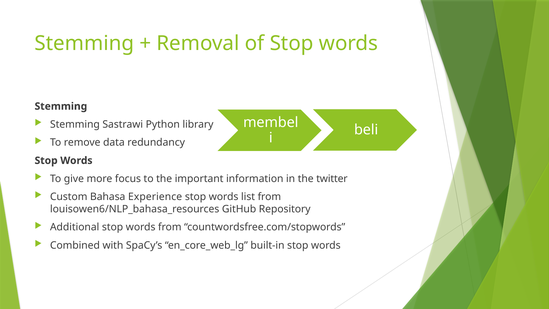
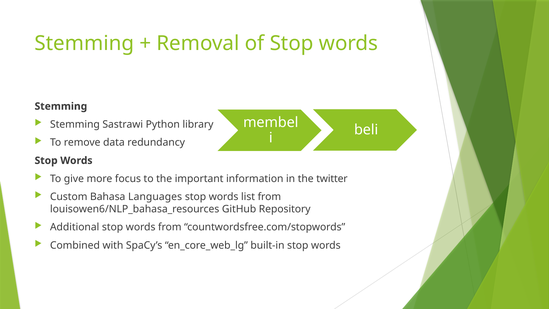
Experience: Experience -> Languages (155, 197)
